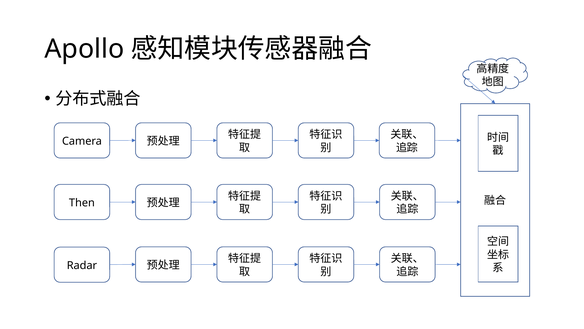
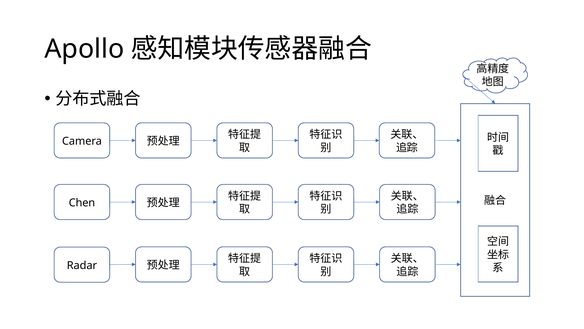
Then: Then -> Chen (82, 202)
